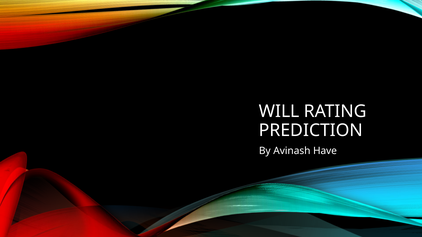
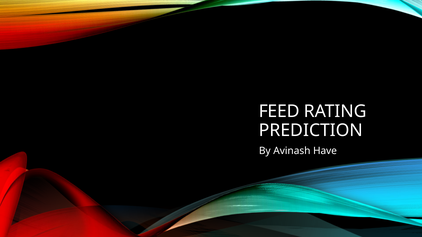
WILL: WILL -> FEED (279, 112)
